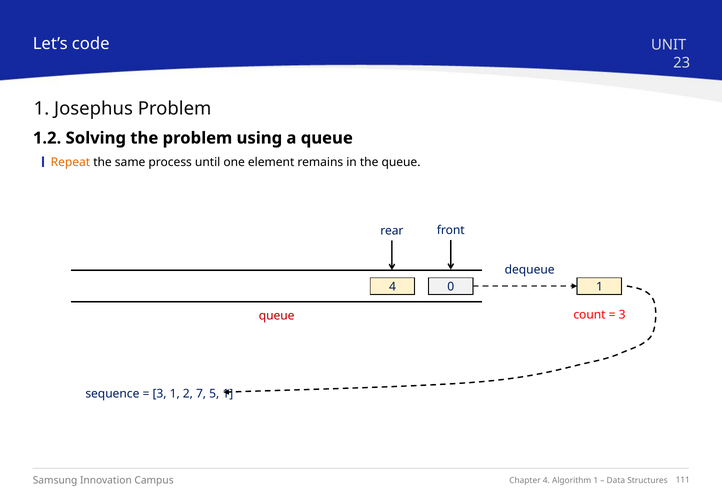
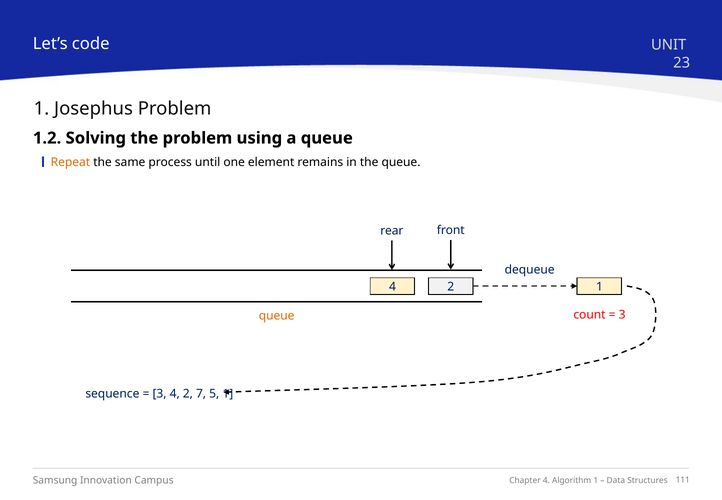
0: 0 -> 2 (451, 287)
queue colour: red -> orange (277, 316)
3 1: 1 -> 4 (175, 394)
